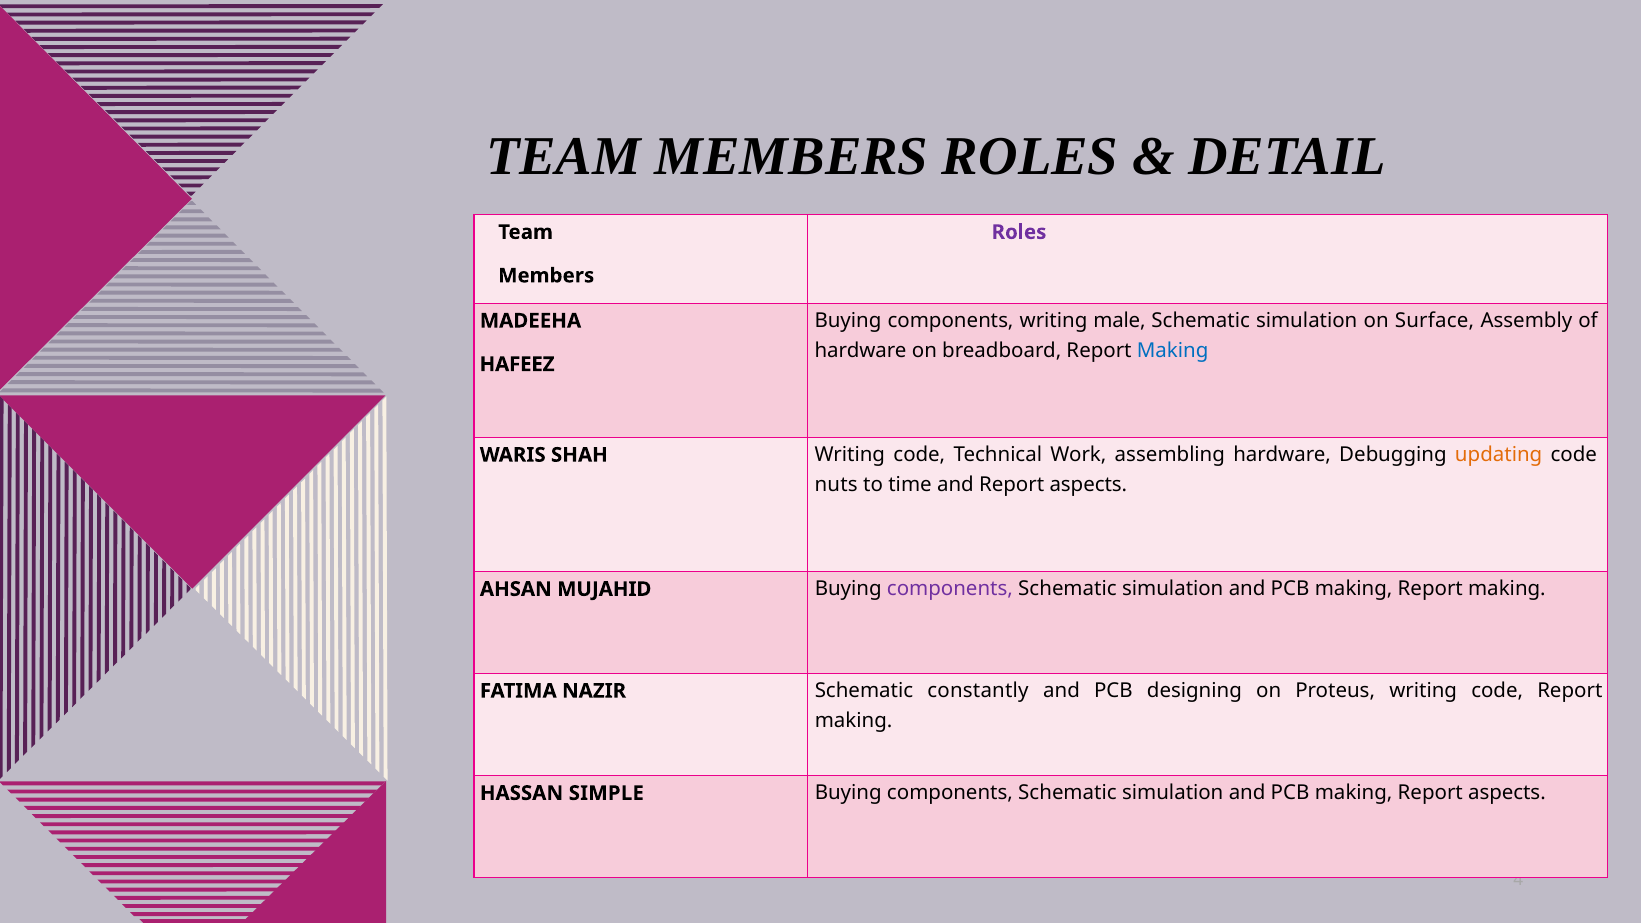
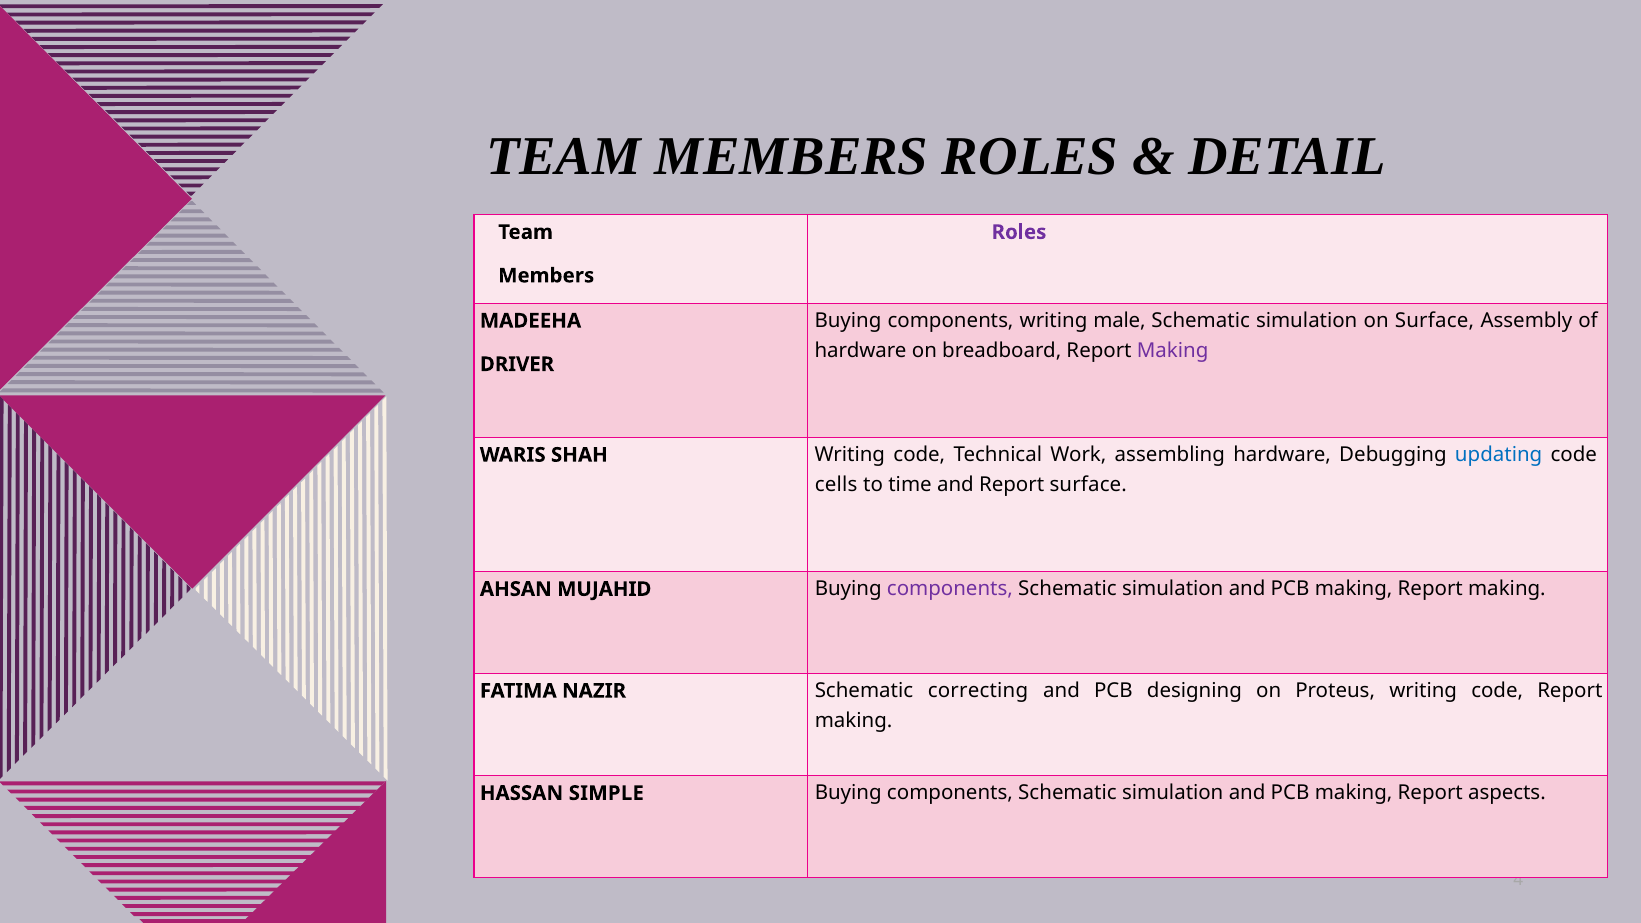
Making colour: blue -> purple (1173, 351)
HAFEEZ: HAFEEZ -> DRIVER (517, 364)
updating colour: orange -> blue (1499, 455)
nuts: nuts -> cells (836, 485)
and Report aspects: aspects -> surface (1088, 485)
constantly: constantly -> correcting (978, 691)
